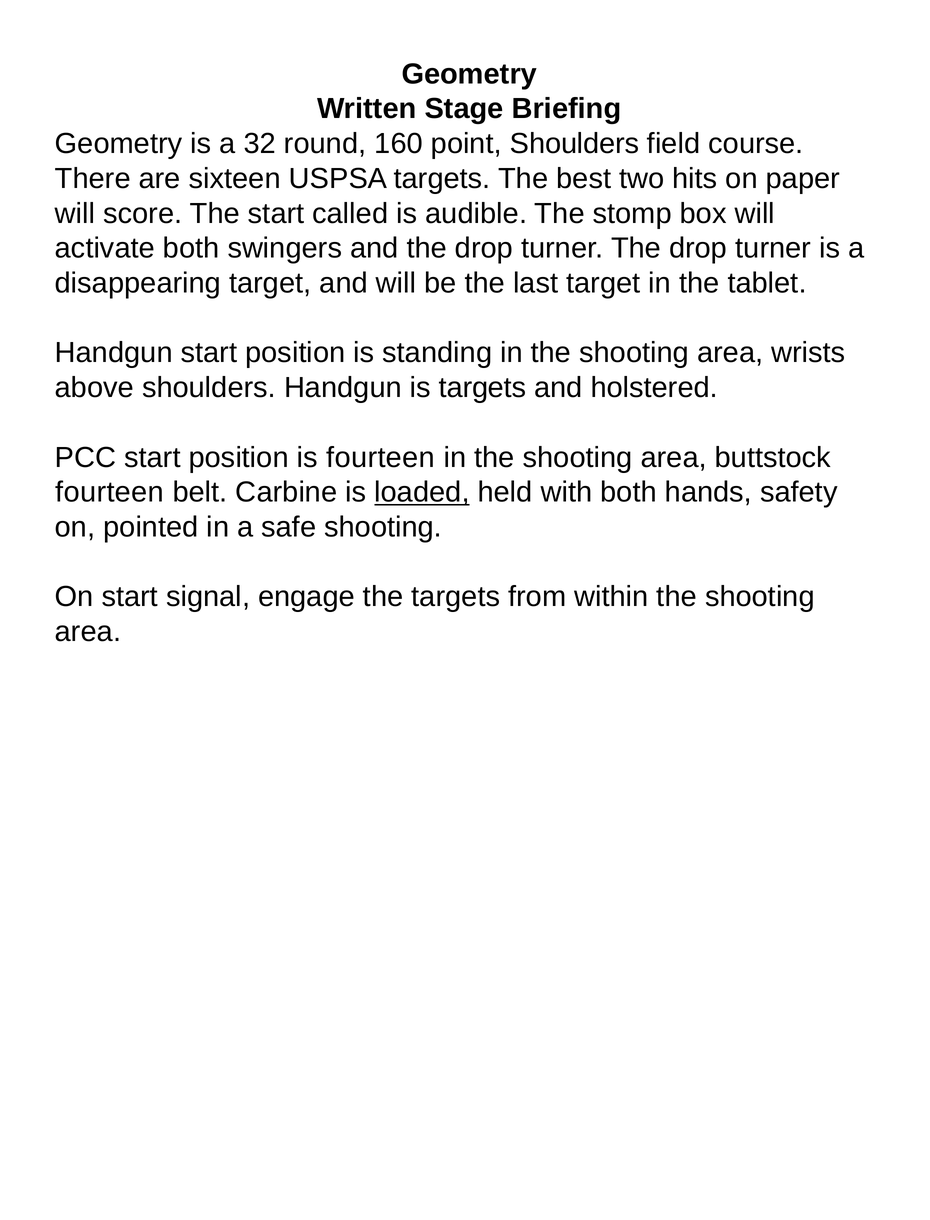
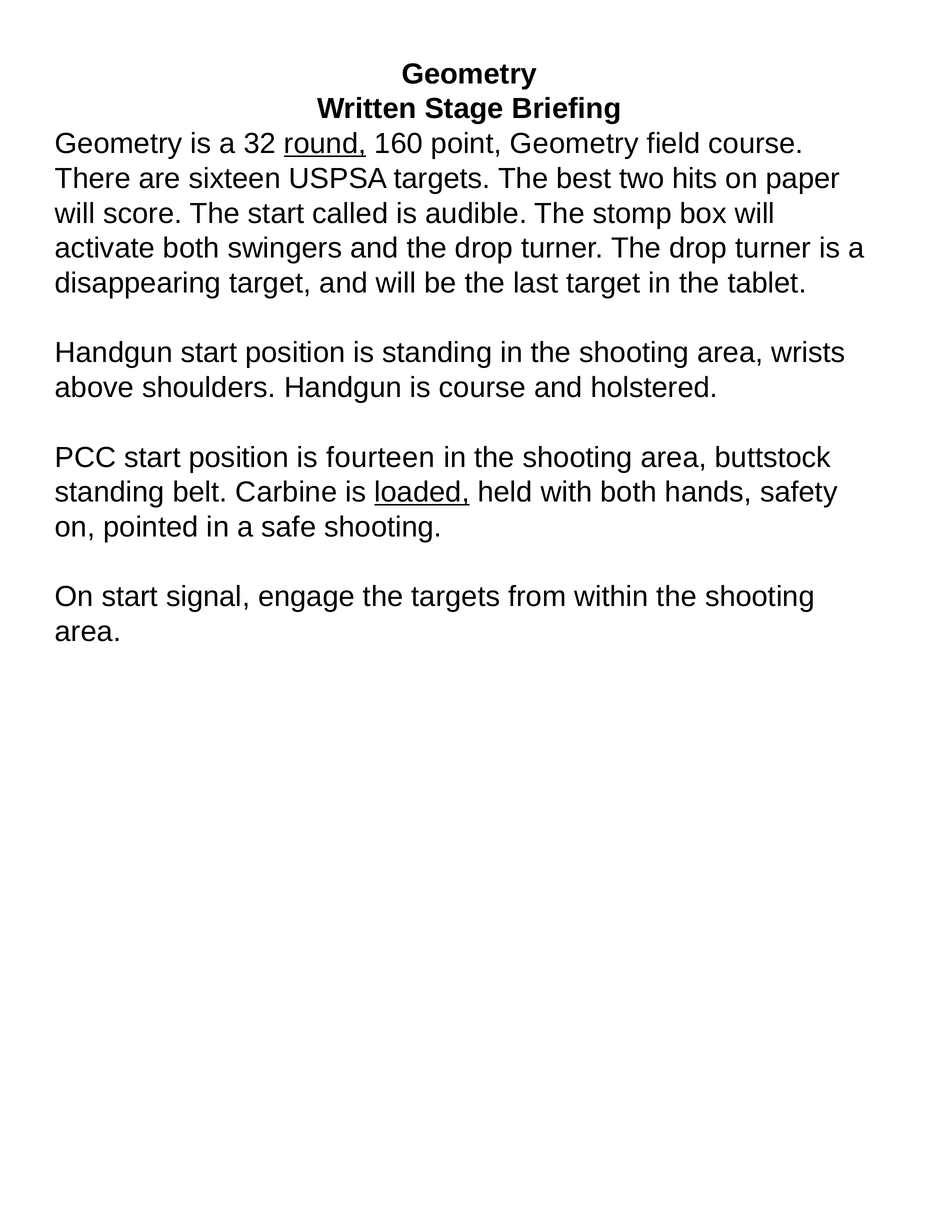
round underline: none -> present (325, 144)
point Shoulders: Shoulders -> Geometry (574, 144)
is targets: targets -> course (482, 388)
fourteen: fourteen -> standing (110, 493)
